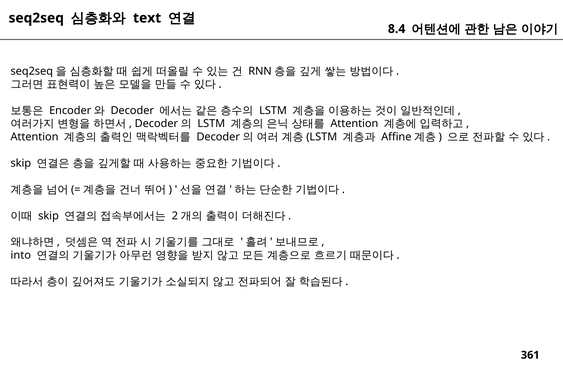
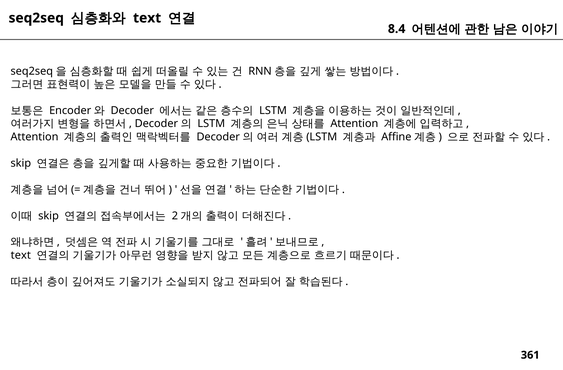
into: into -> text (21, 255)
